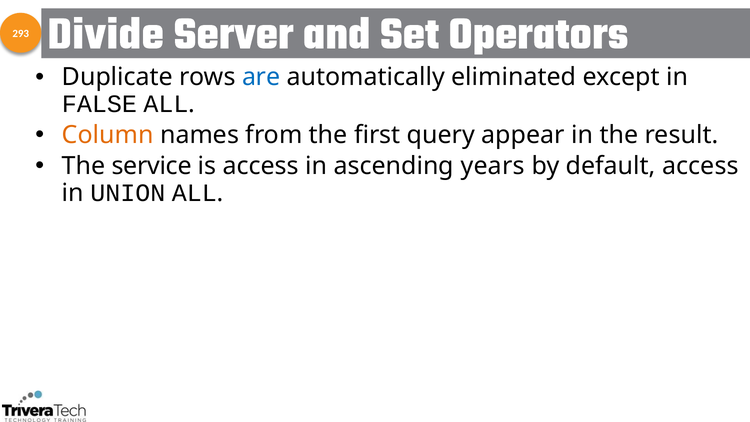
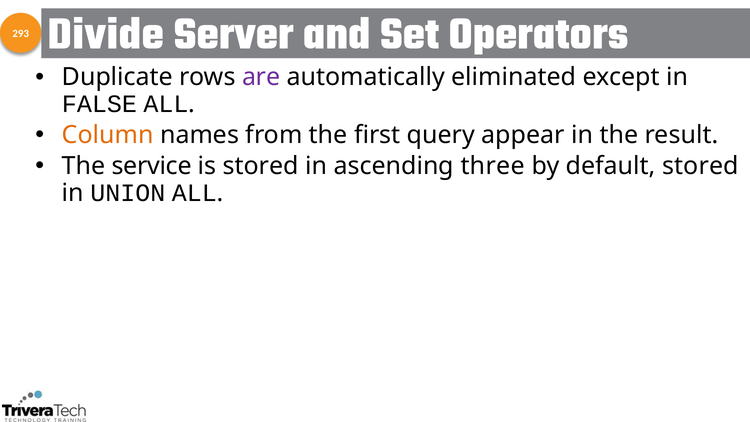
are colour: blue -> purple (261, 77)
is access: access -> stored (261, 166)
years: years -> three (493, 166)
default access: access -> stored (700, 166)
